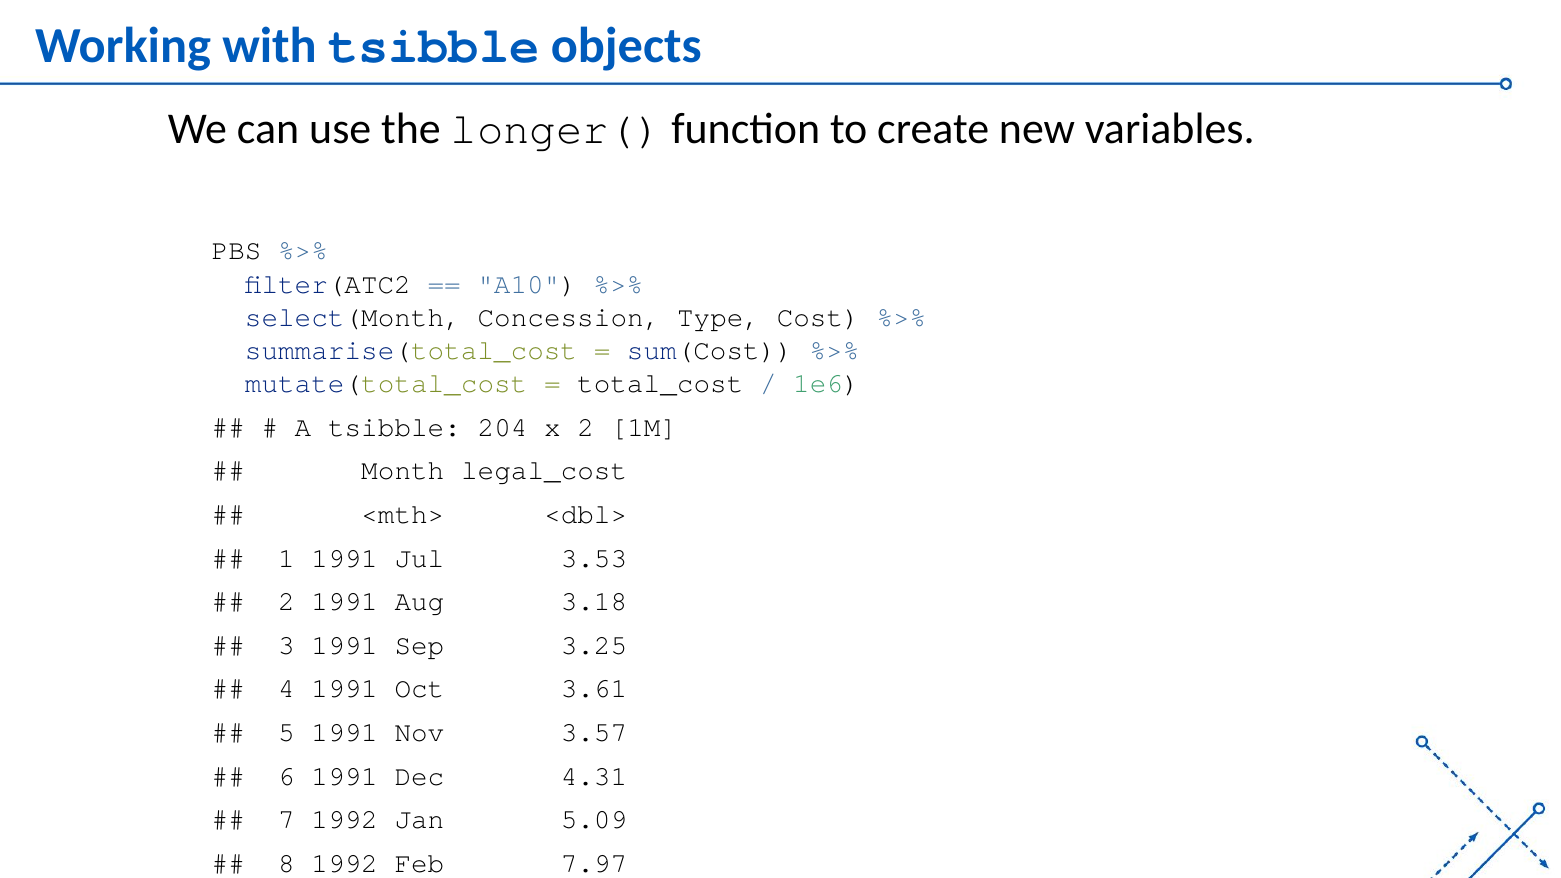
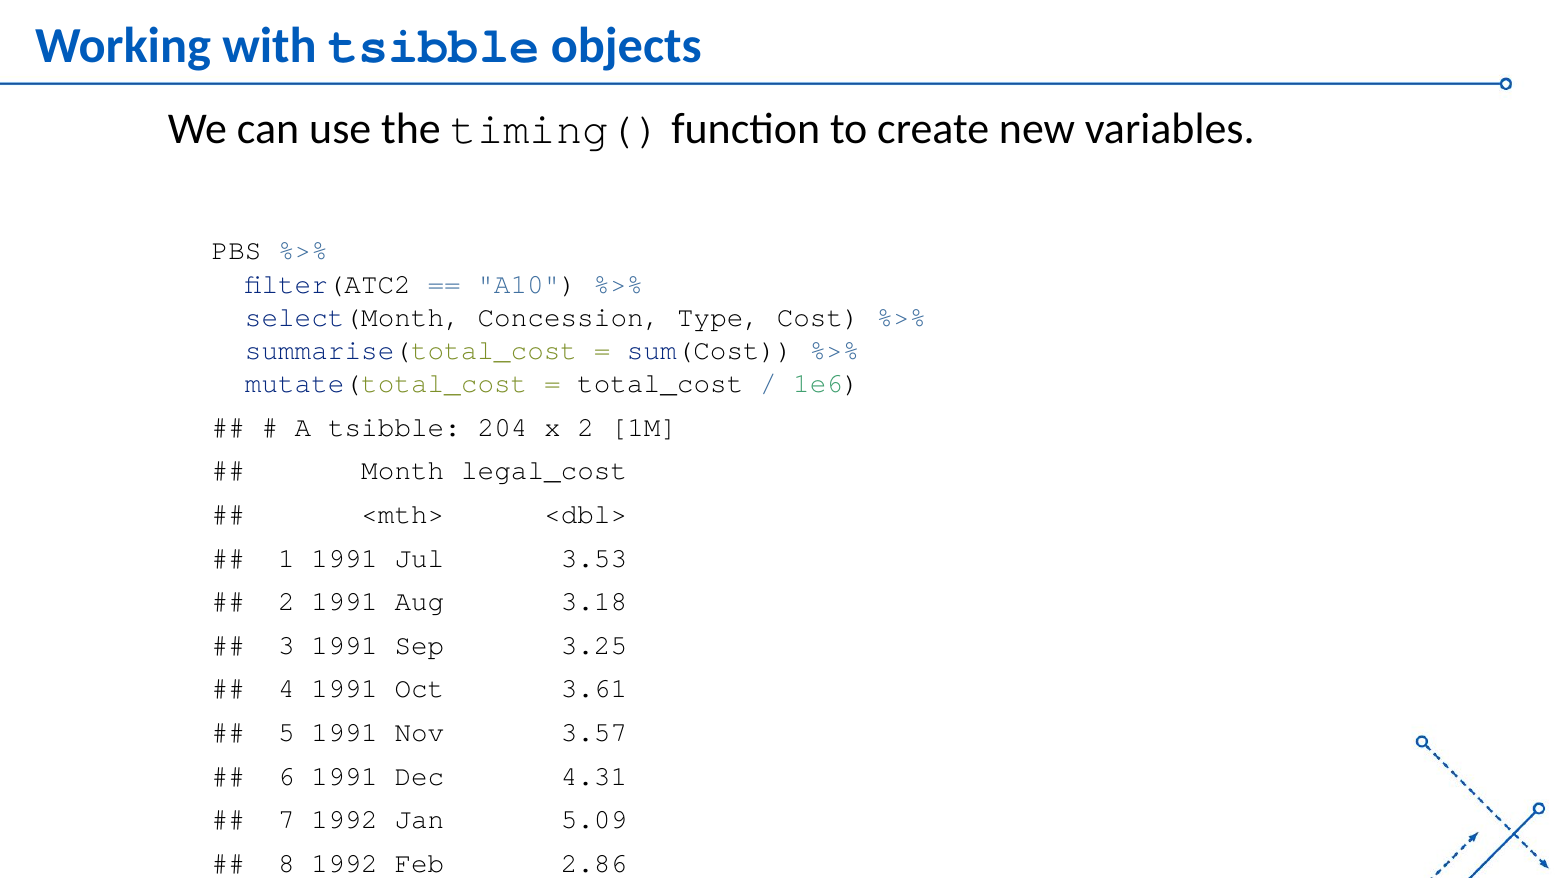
longer(: longer( -> timing( (556, 129)
7.97: 7.97 -> 2.86 (594, 863)
